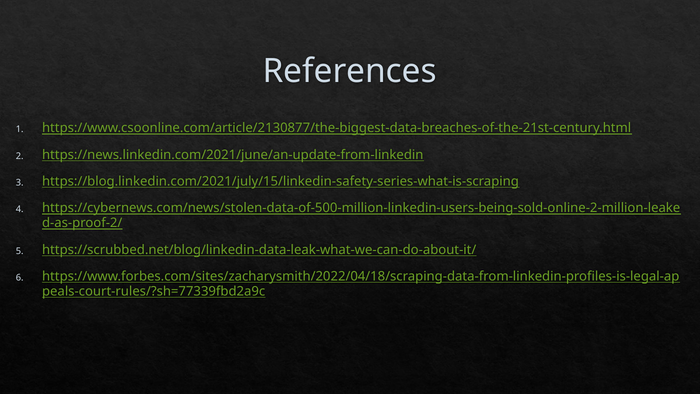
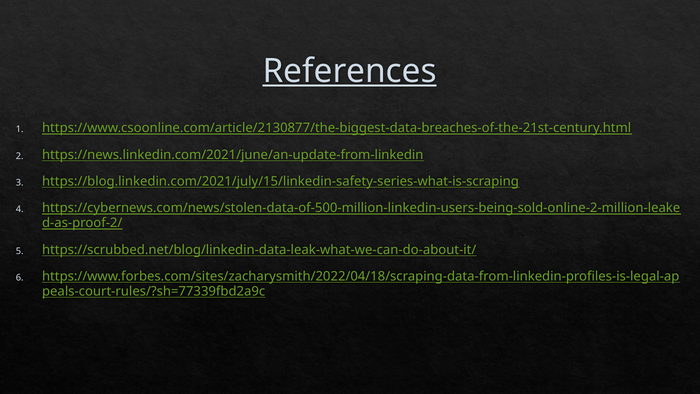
References underline: none -> present (350, 71)
